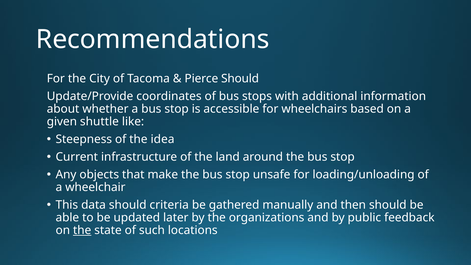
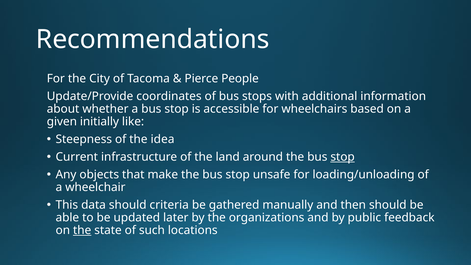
Pierce Should: Should -> People (240, 79)
shuttle: shuttle -> initially (99, 122)
stop underline: none -> present (343, 157)
